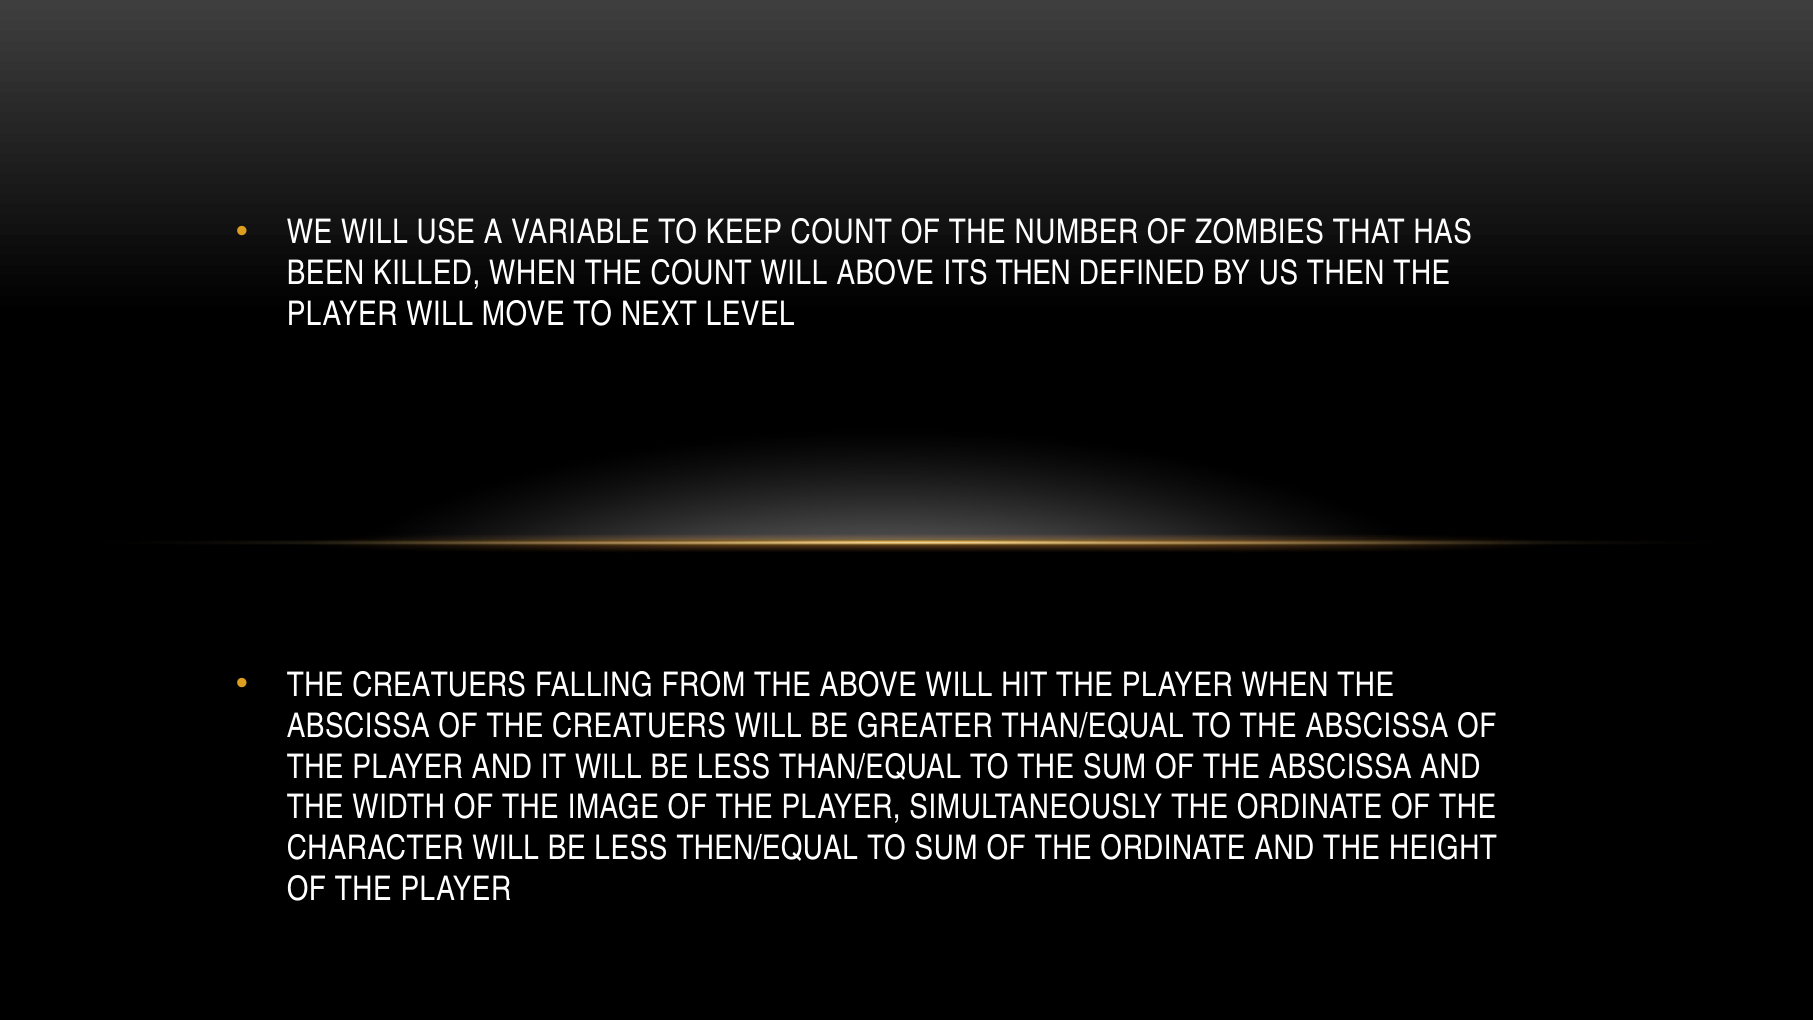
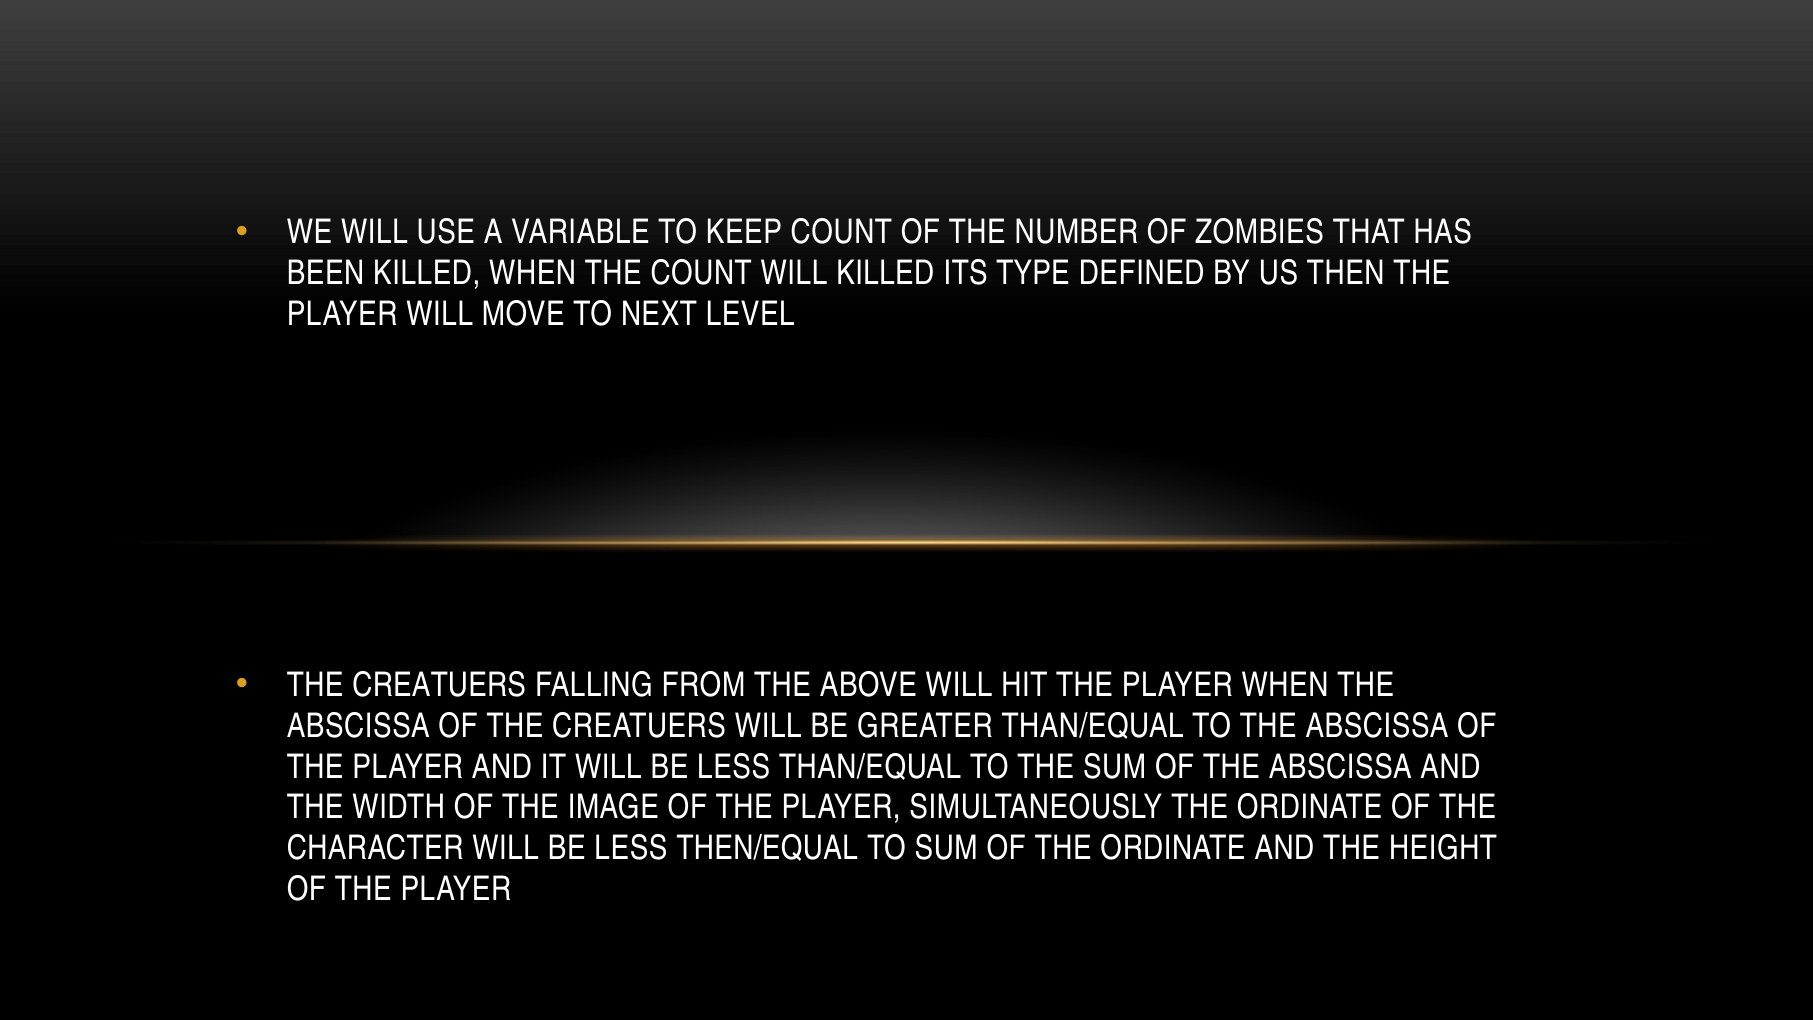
WILL ABOVE: ABOVE -> KILLED (885, 273)
ITS THEN: THEN -> TYPE (1033, 273)
